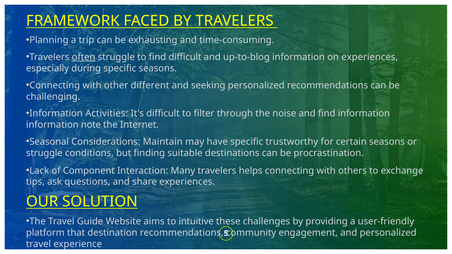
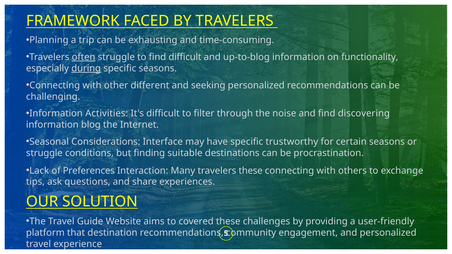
on experiences: experiences -> functionality (370, 57)
during underline: none -> present (86, 68)
find information: information -> discovering (364, 114)
note: note -> blog (91, 125)
Maintain: Maintain -> Interface (163, 142)
Component: Component -> Preferences (89, 171)
travelers helps: helps -> these (251, 171)
intuitive: intuitive -> covered (196, 222)
